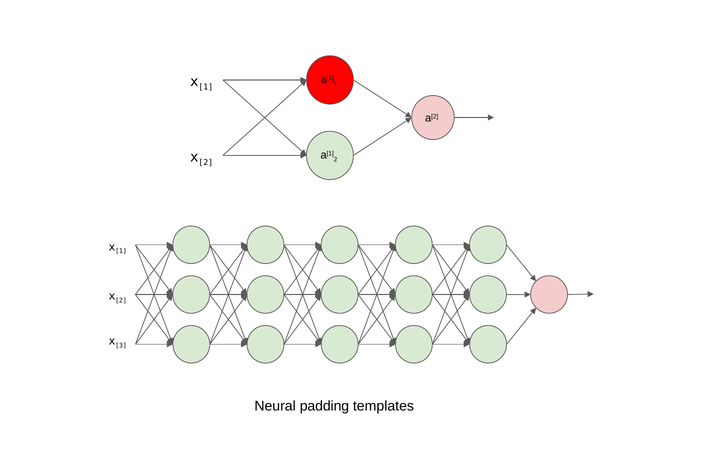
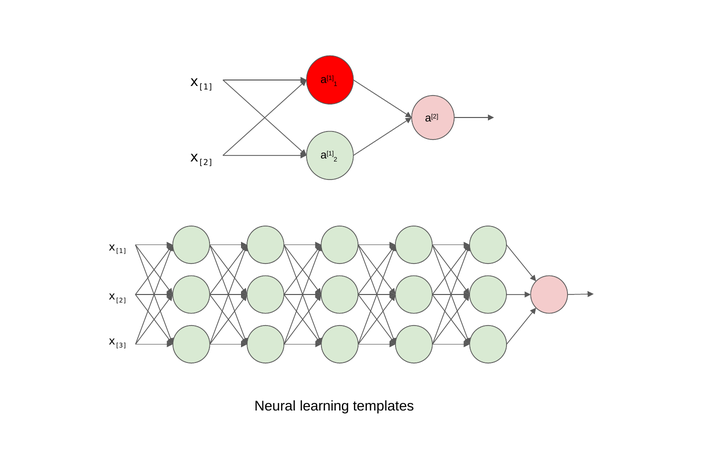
padding: padding -> learning (324, 406)
